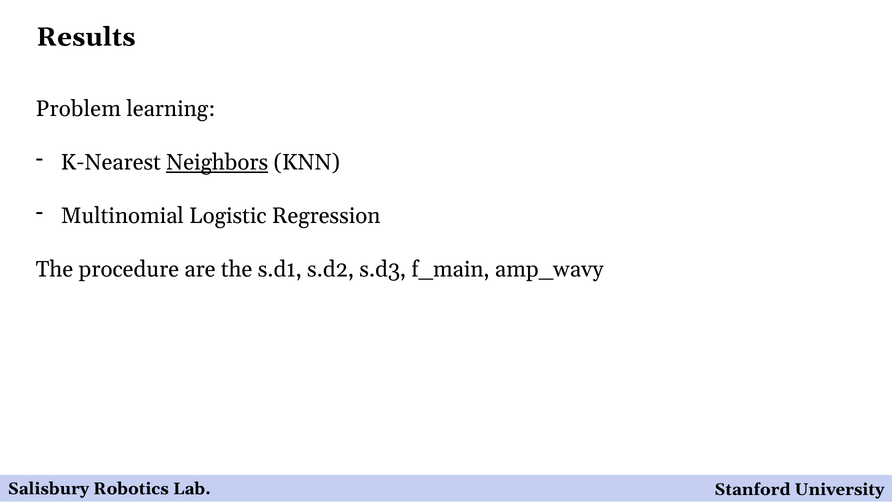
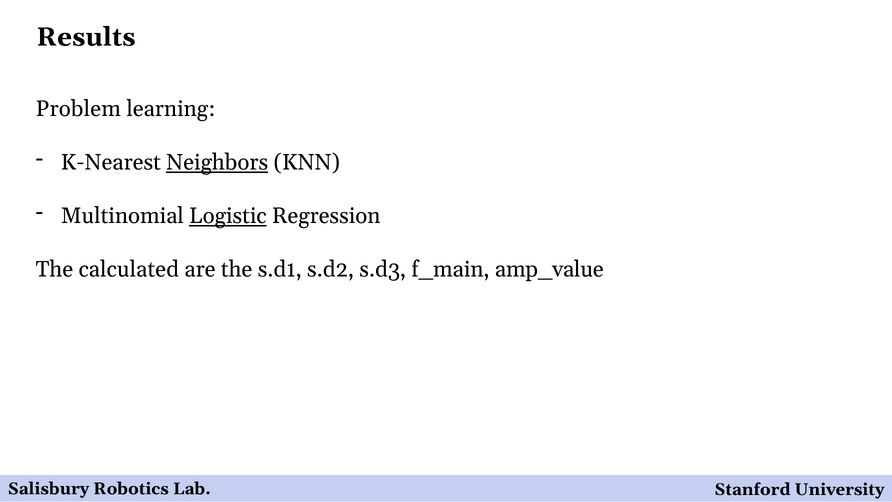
Logistic underline: none -> present (228, 216)
procedure: procedure -> calculated (129, 269)
amp_wavy: amp_wavy -> amp_value (549, 269)
